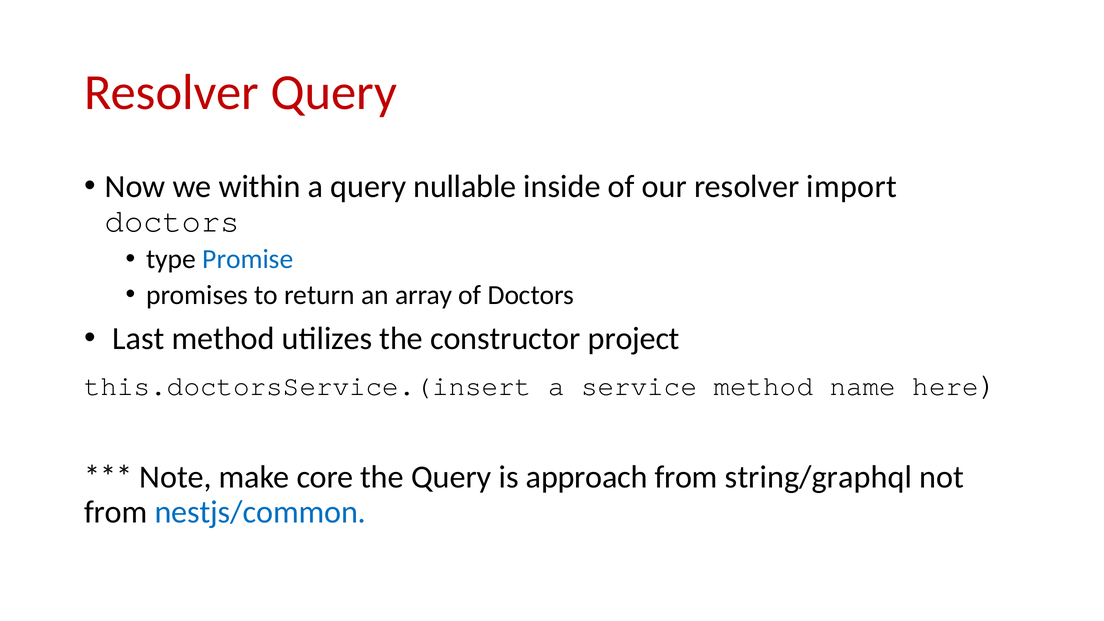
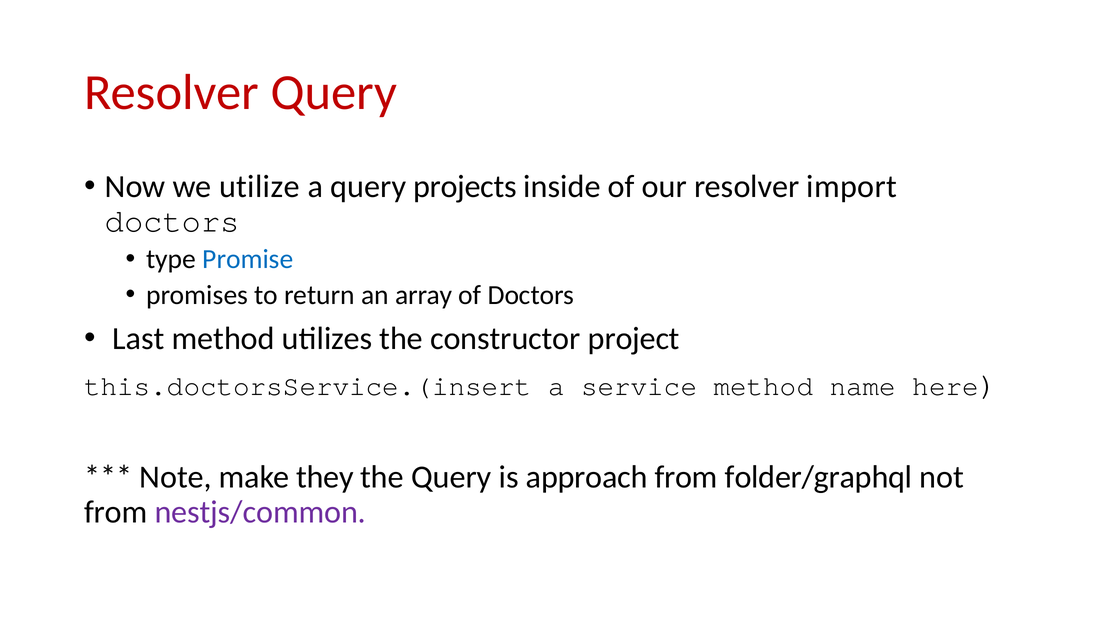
within: within -> utilize (259, 187)
nullable: nullable -> projects (465, 187)
core: core -> they (325, 477)
string/graphql: string/graphql -> folder/graphql (819, 477)
nestjs/common colour: blue -> purple (260, 512)
